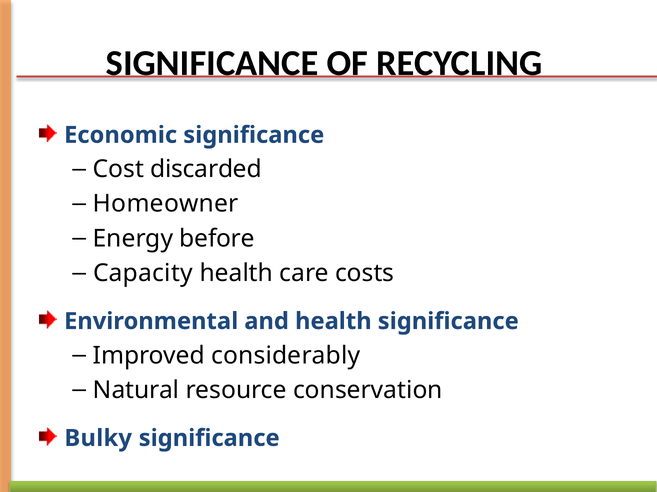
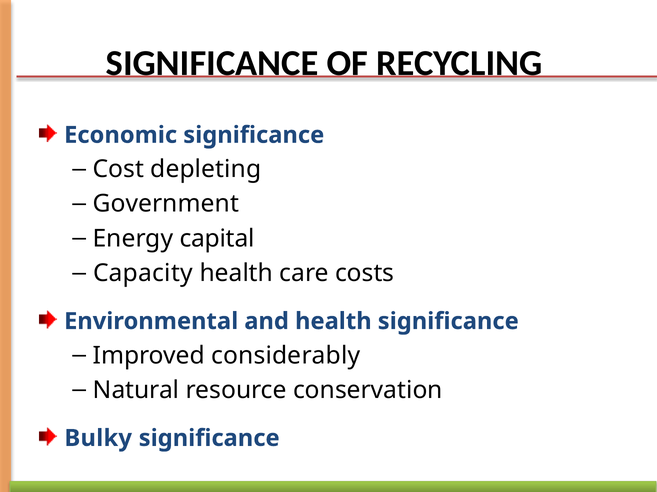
discarded: discarded -> depleting (206, 169)
Homeowner: Homeowner -> Government (166, 204)
before: before -> capital (217, 239)
